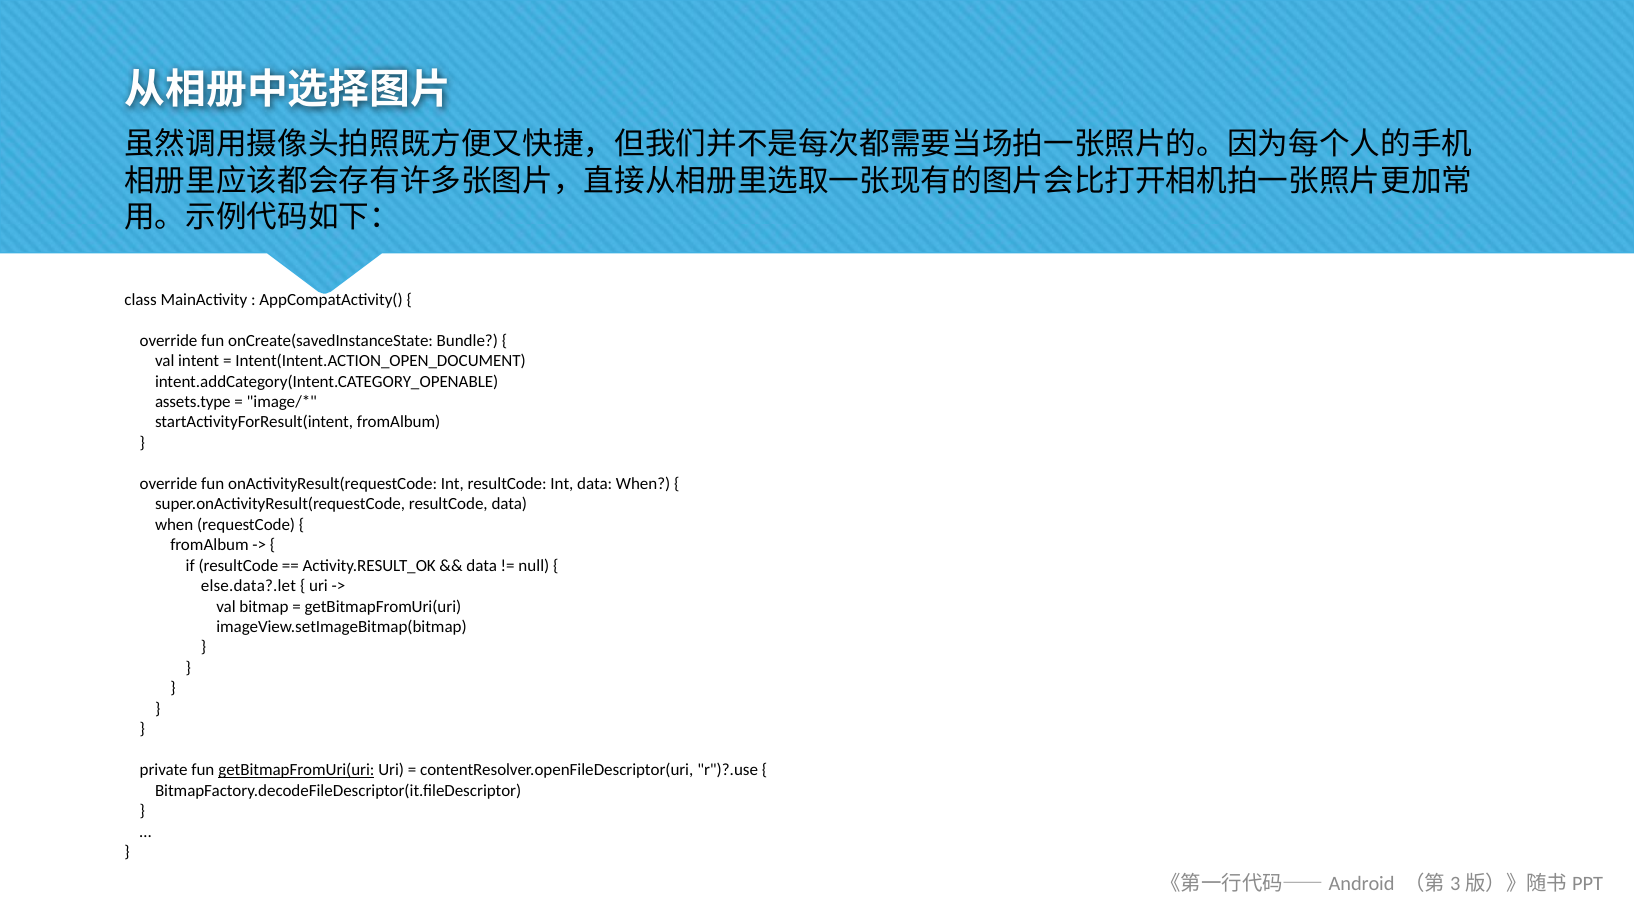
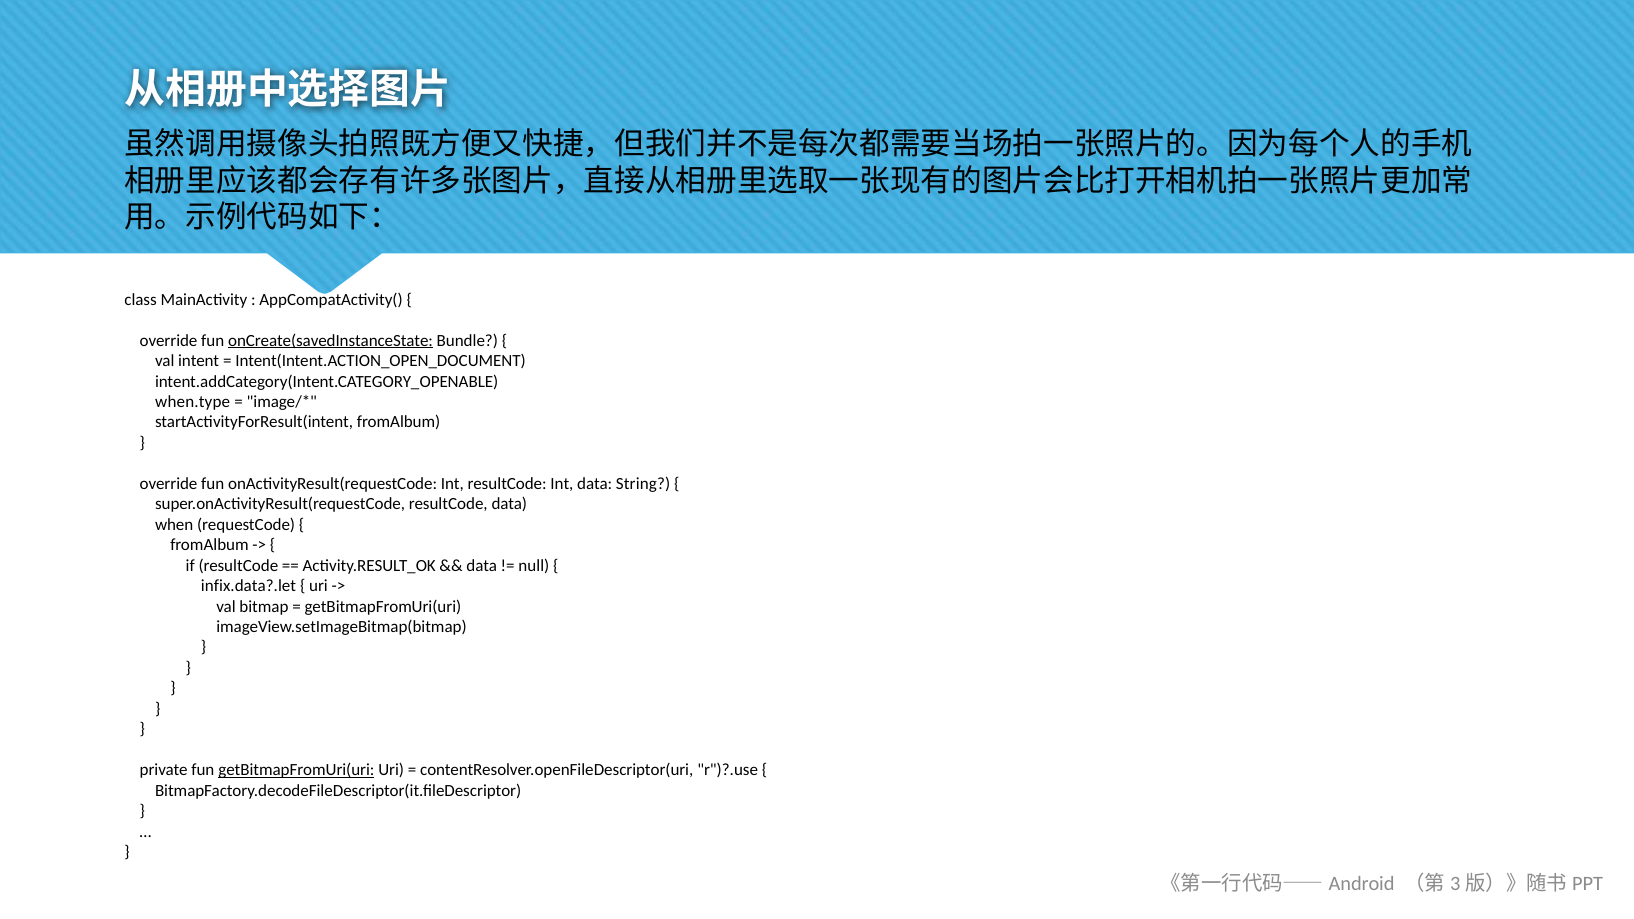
onCreate(savedInstanceState underline: none -> present (331, 341)
assets.type: assets.type -> when.type (193, 402)
Int data When: When -> String (643, 484)
else.data?.let: else.data?.let -> infix.data?.let (249, 586)
